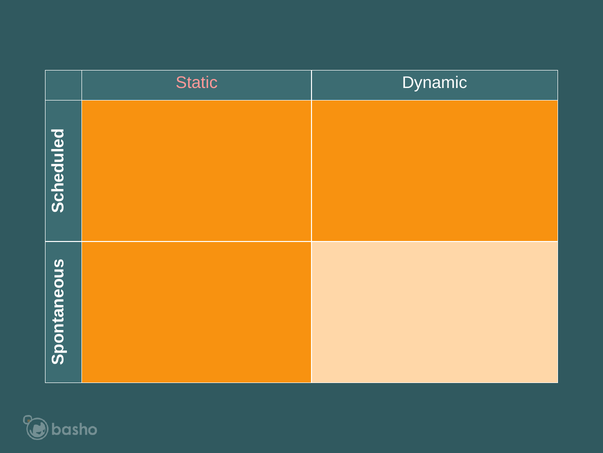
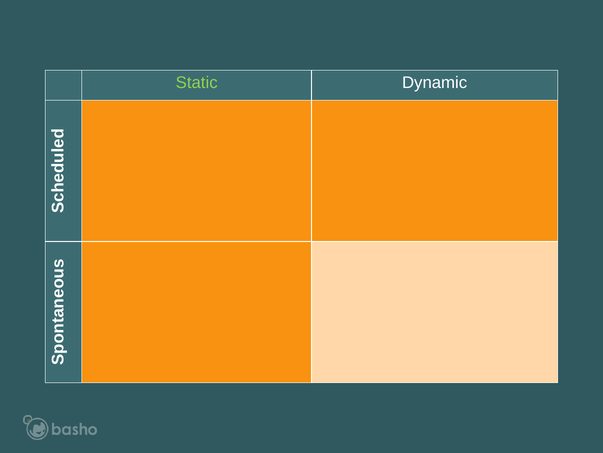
Static colour: pink -> light green (197, 83)
